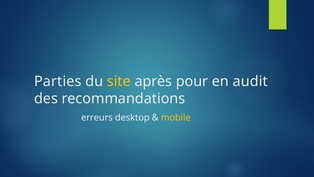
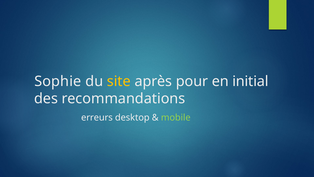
Parties: Parties -> Sophie (58, 81)
audit: audit -> initial (250, 81)
mobile colour: yellow -> light green (176, 117)
